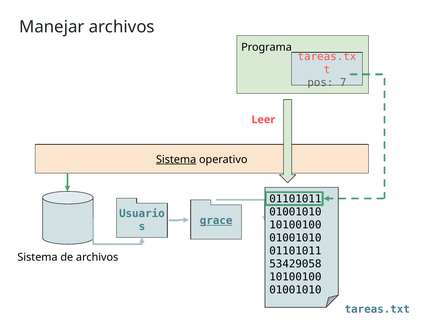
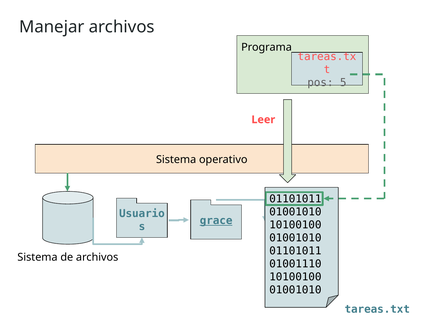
7: 7 -> 5 (343, 83)
Sistema underline: present -> none (176, 160)
53429058: 53429058 -> 01001110 (295, 264)
